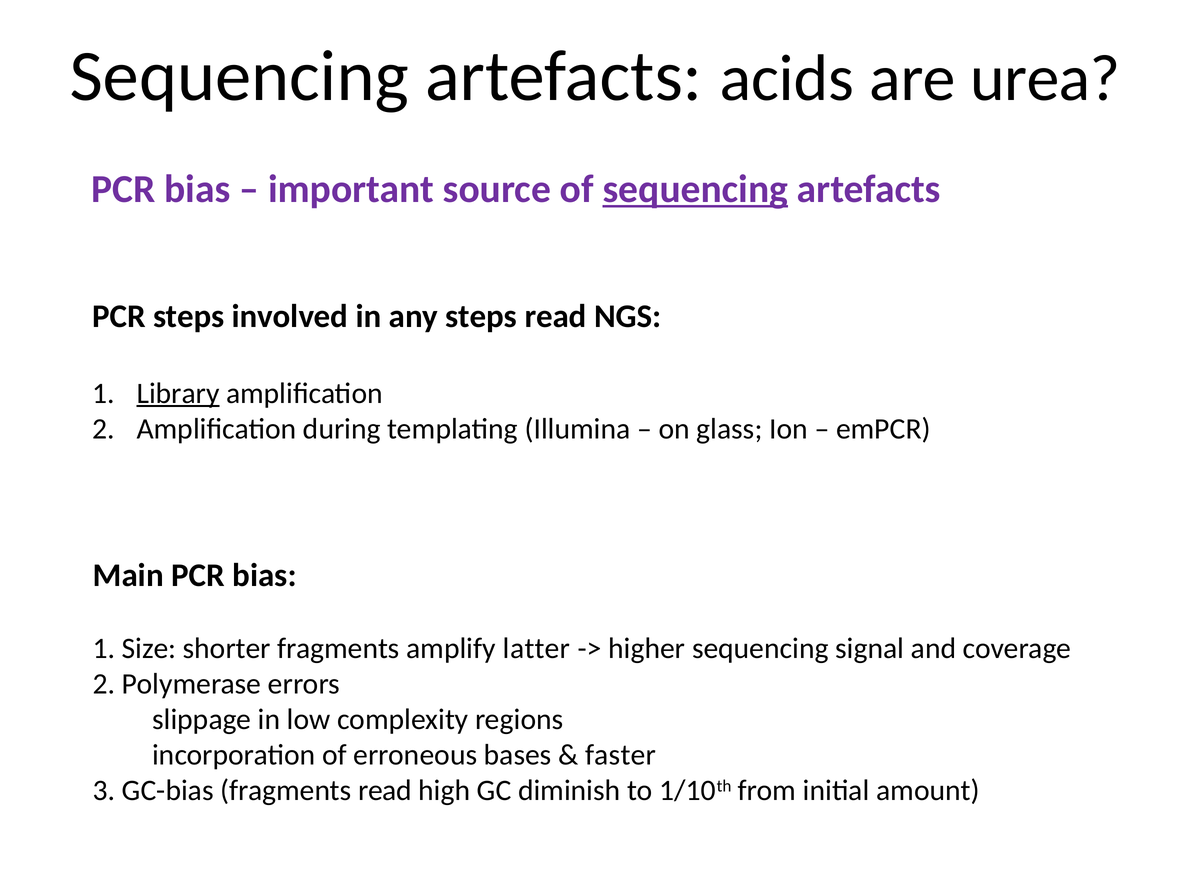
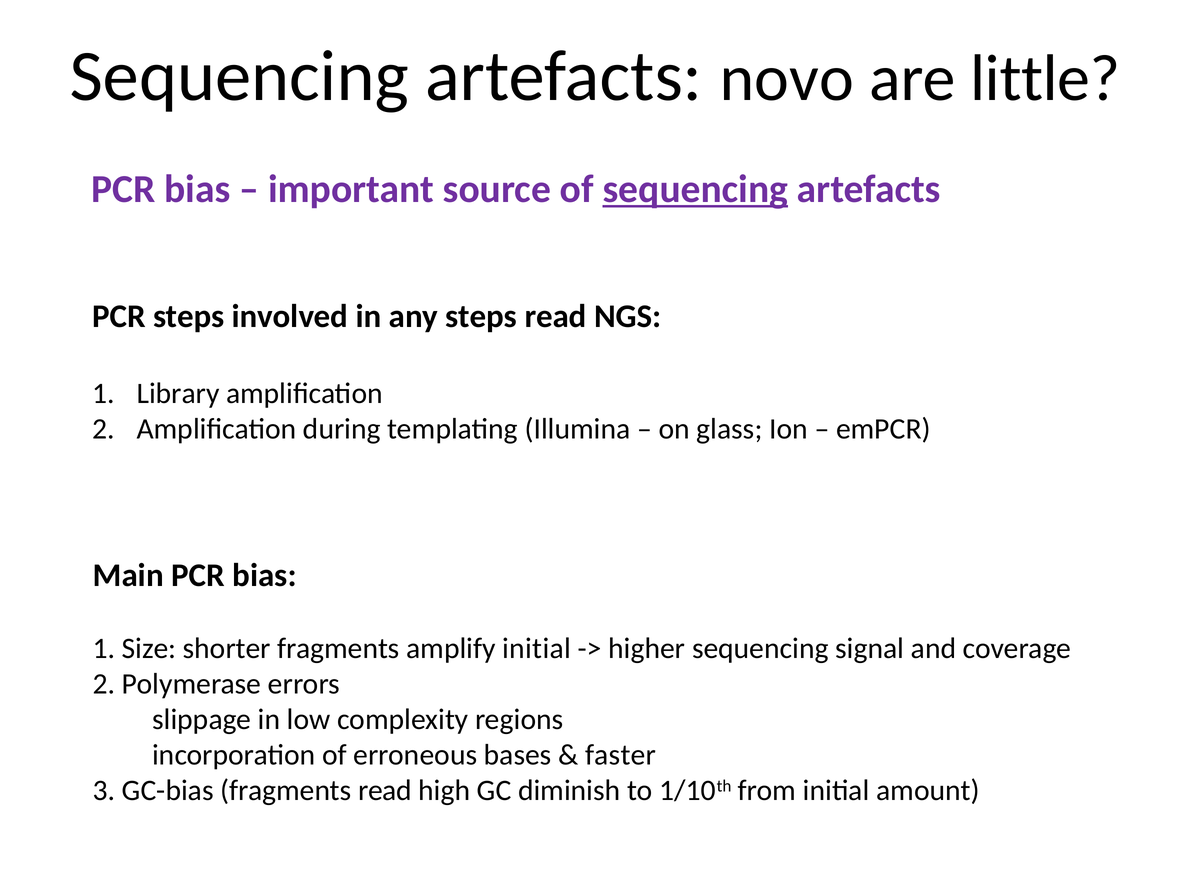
acids: acids -> novo (787, 79)
urea: urea -> little (1045, 79)
Library underline: present -> none (178, 393)
amplify latter: latter -> initial (537, 648)
